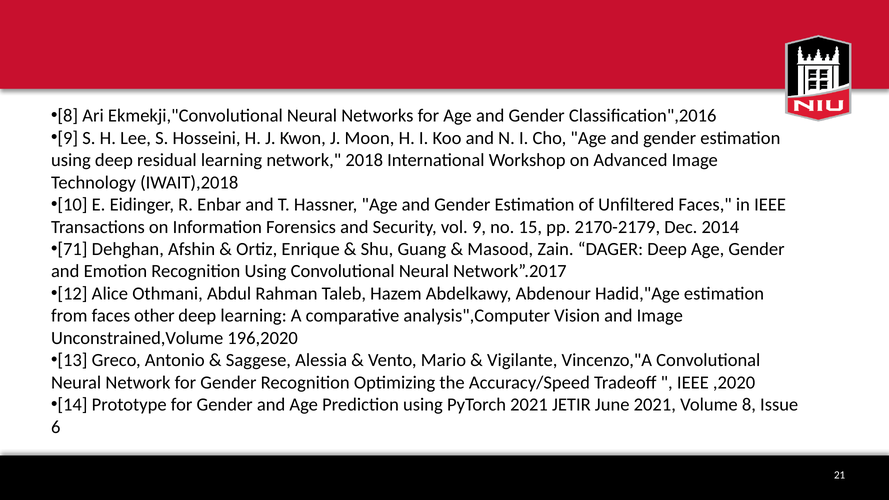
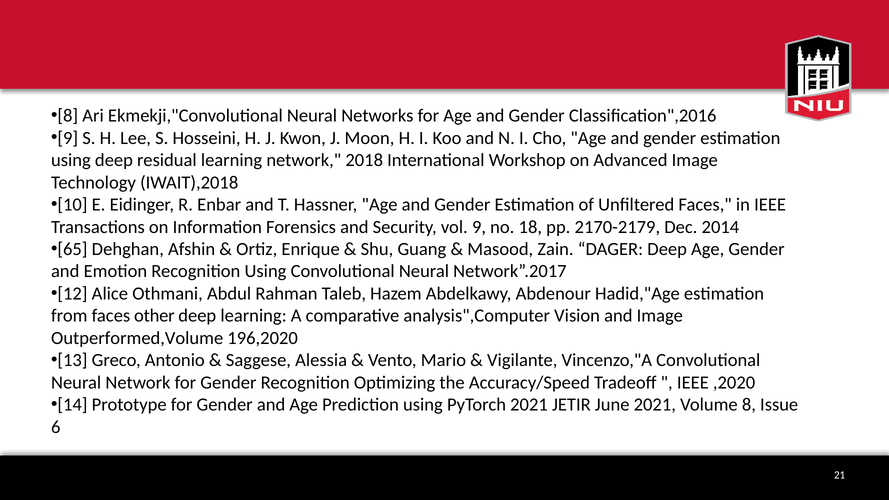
15: 15 -> 18 (530, 227)
71: 71 -> 65 (72, 249)
Unconstrained,Volume: Unconstrained,Volume -> Outperformed,Volume (137, 338)
